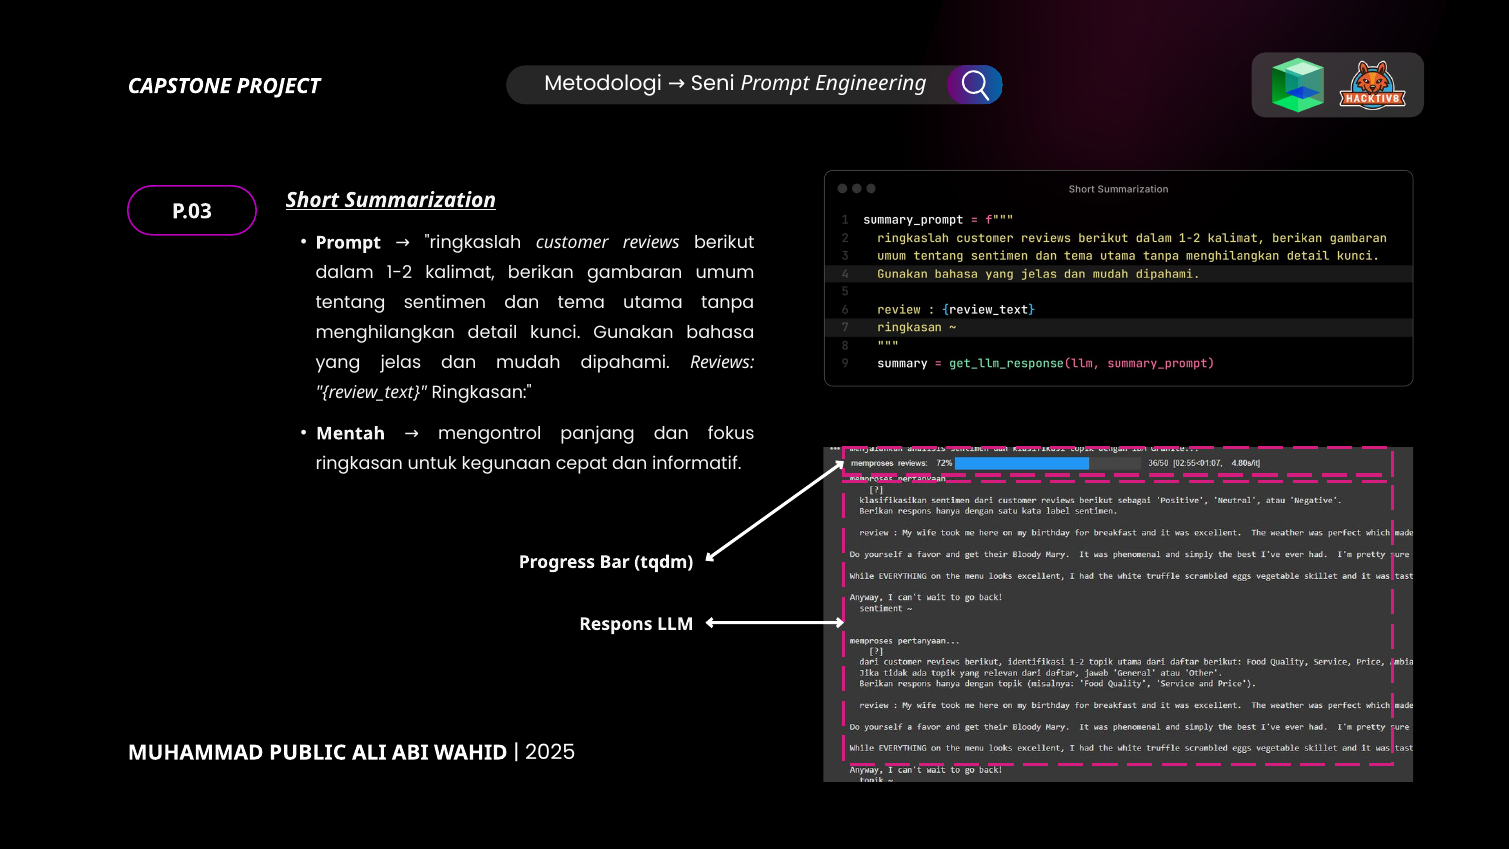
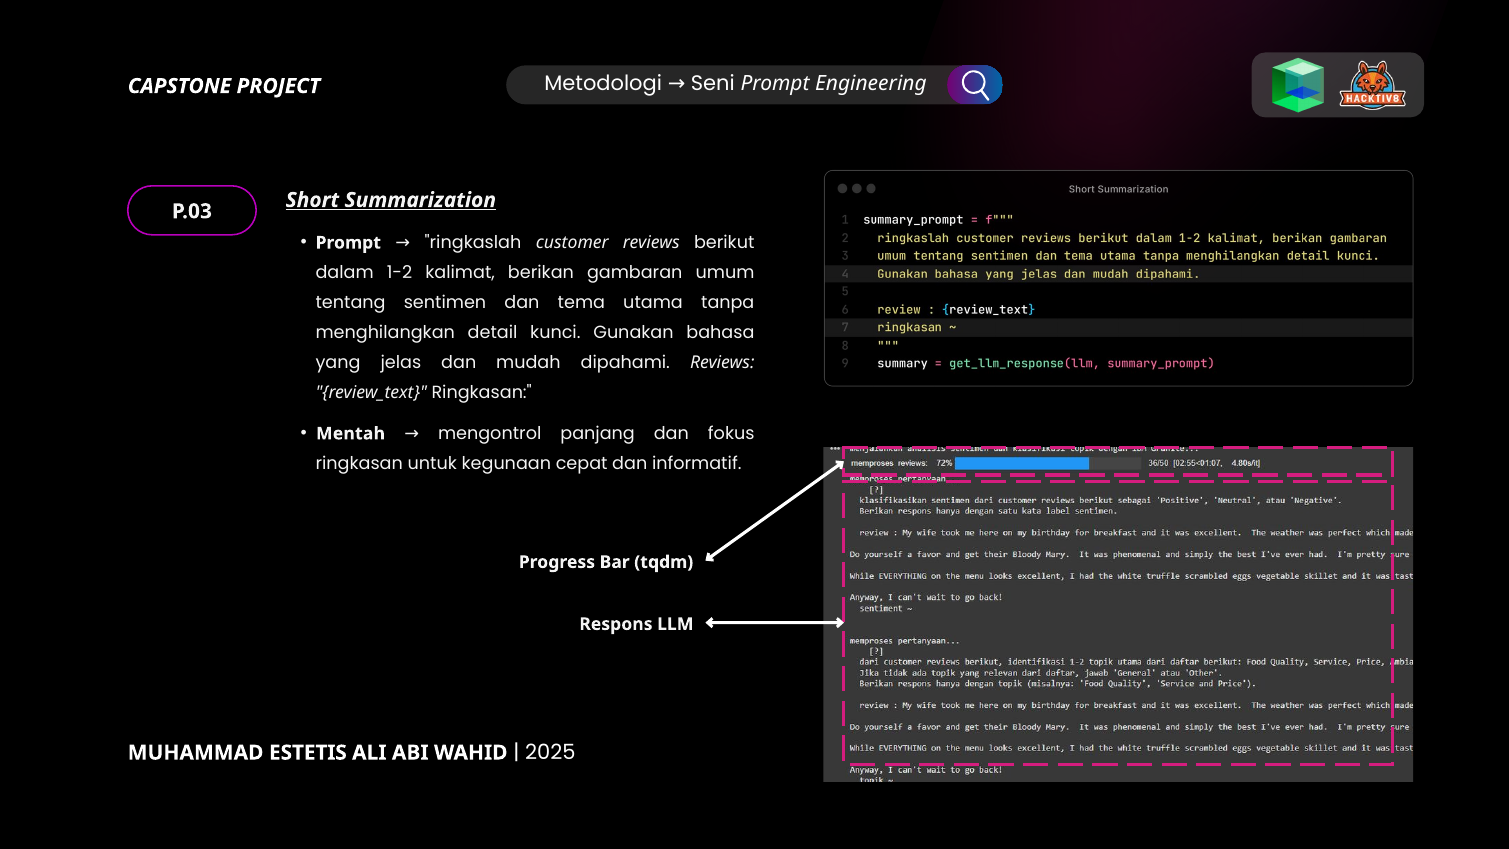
PUBLIC: PUBLIC -> ESTETIS (308, 753)
